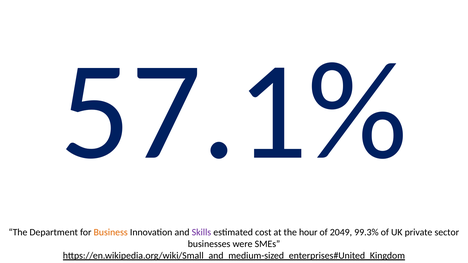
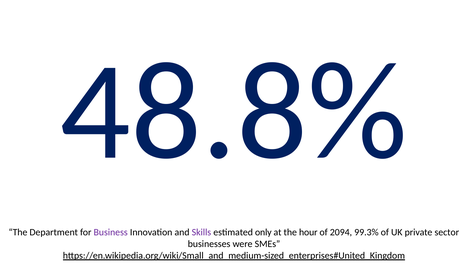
57.1%: 57.1% -> 48.8% (234, 112)
Business colour: orange -> purple (111, 233)
cost: cost -> only (263, 233)
2049: 2049 -> 2094 (341, 233)
